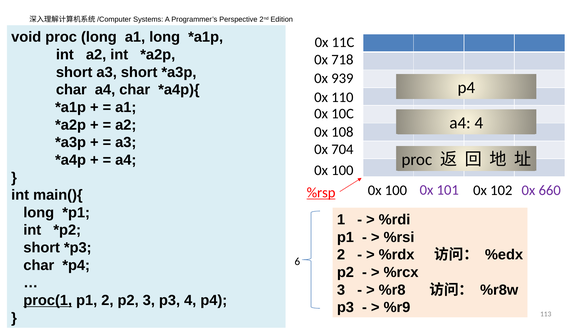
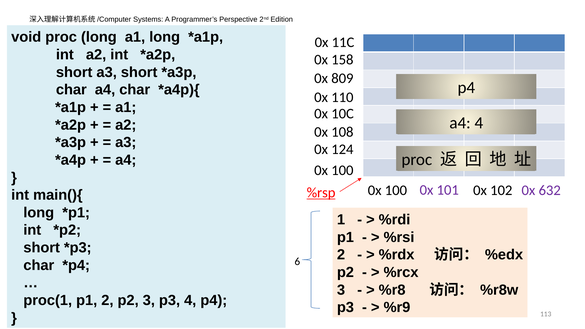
718: 718 -> 158 (342, 60)
939: 939 -> 809 (342, 78)
704: 704 -> 124 (342, 149)
660: 660 -> 632 (550, 190)
proc(1 underline: present -> none (48, 300)
